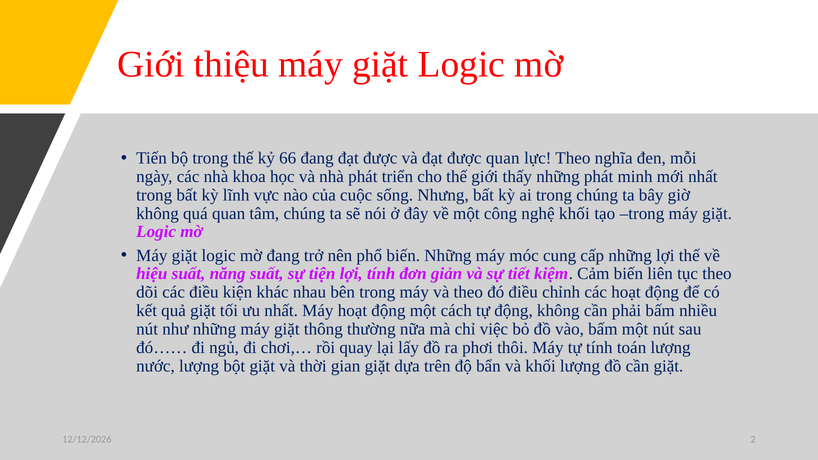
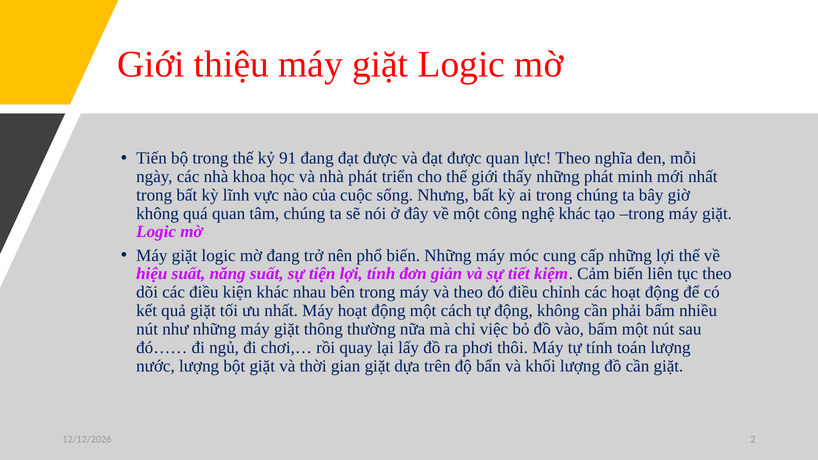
66: 66 -> 91 (288, 158)
nghệ khối: khối -> khác (575, 213)
